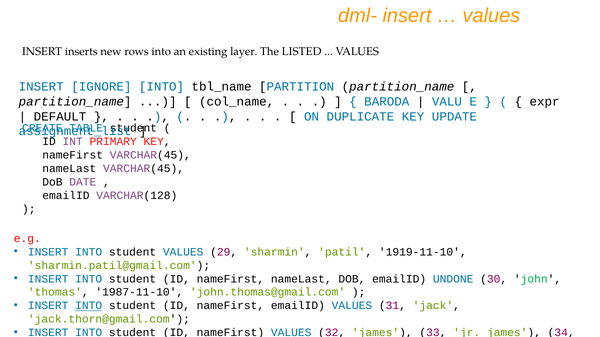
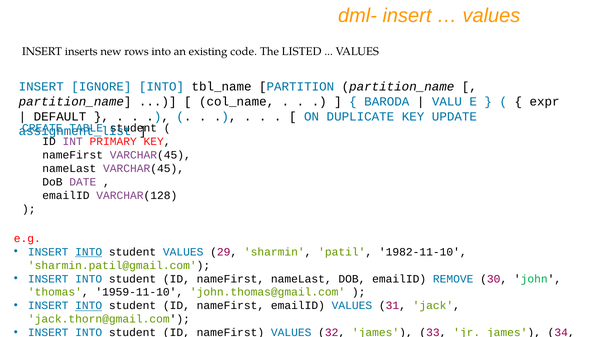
layer: layer -> code (244, 52)
INTO underline: none -> present (89, 252)
1919-11-10: 1919-11-10 -> 1982-11-10 (423, 252)
UNDONE: UNDONE -> REMOVE (453, 279)
1987-11-10: 1987-11-10 -> 1959-11-10 (139, 293)
